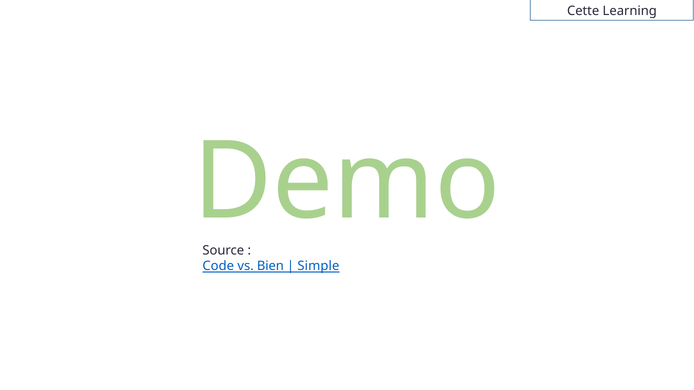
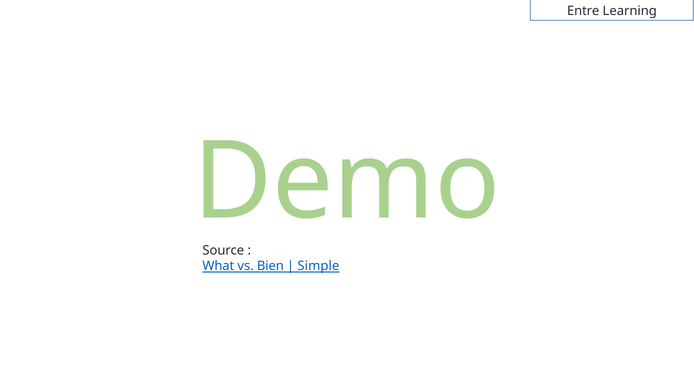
Cette: Cette -> Entre (583, 11)
Code: Code -> What (218, 266)
